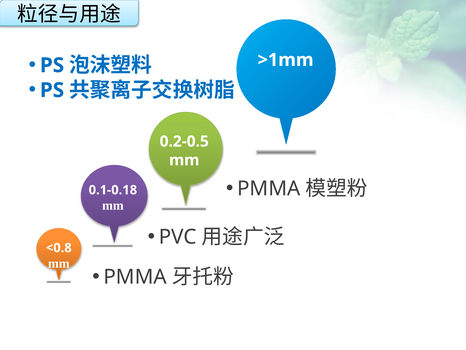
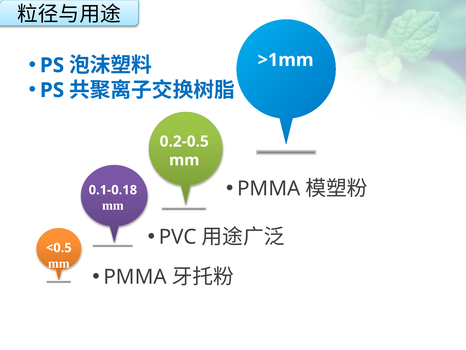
<0.8: <0.8 -> <0.5 (59, 248)
